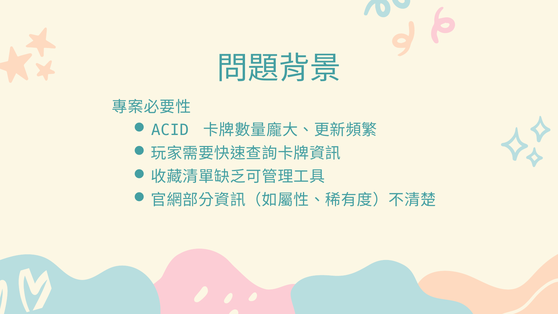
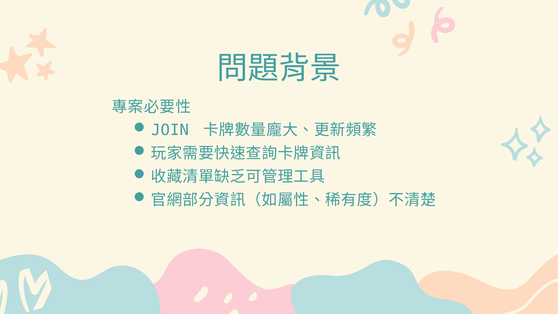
ACID: ACID -> JOIN (170, 130)
